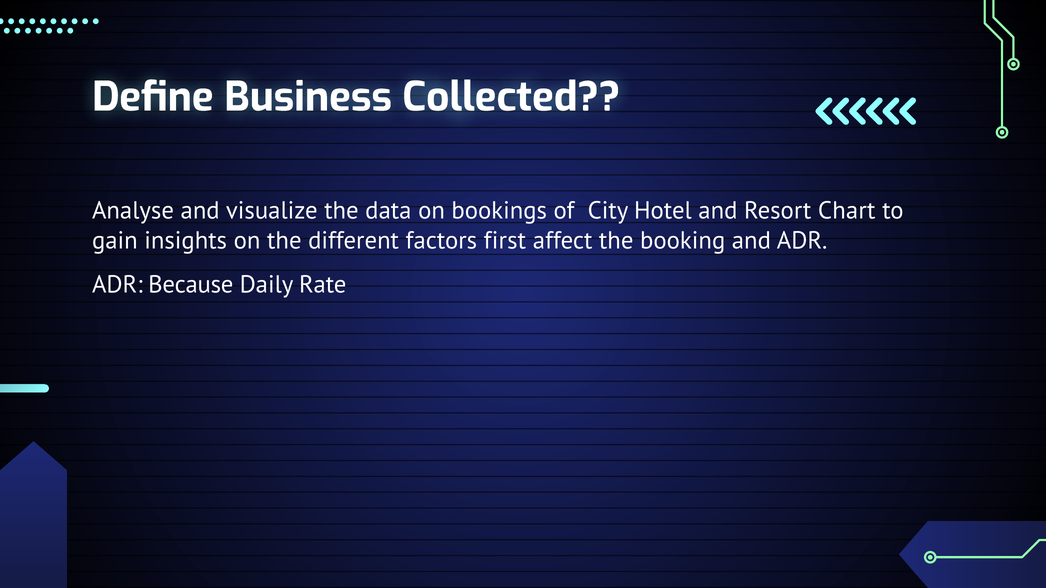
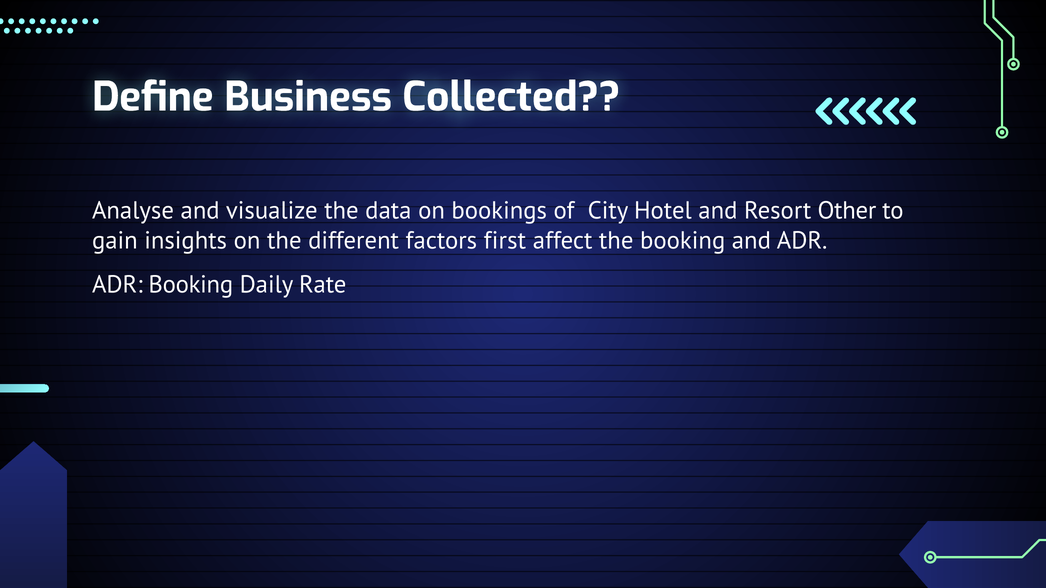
Chart: Chart -> Other (847, 211)
ADR Because: Because -> Booking (191, 285)
